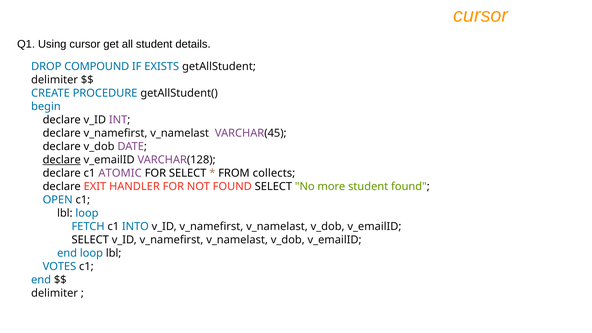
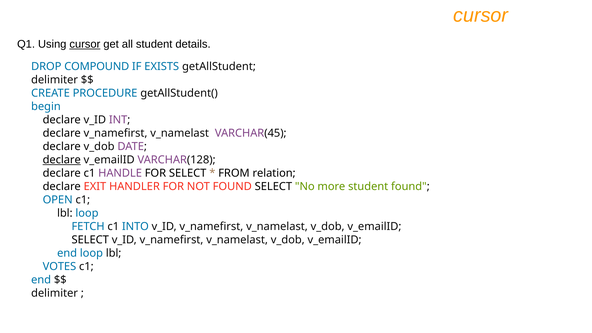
cursor underline: none -> present (85, 44)
ATOMIC: ATOMIC -> HANDLE (120, 173)
collects: collects -> relation (274, 173)
